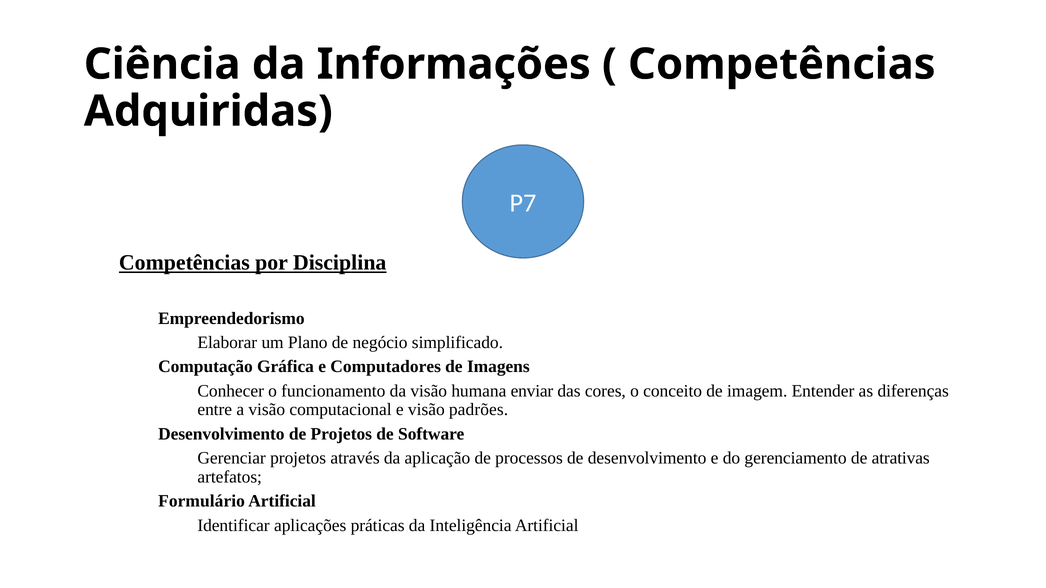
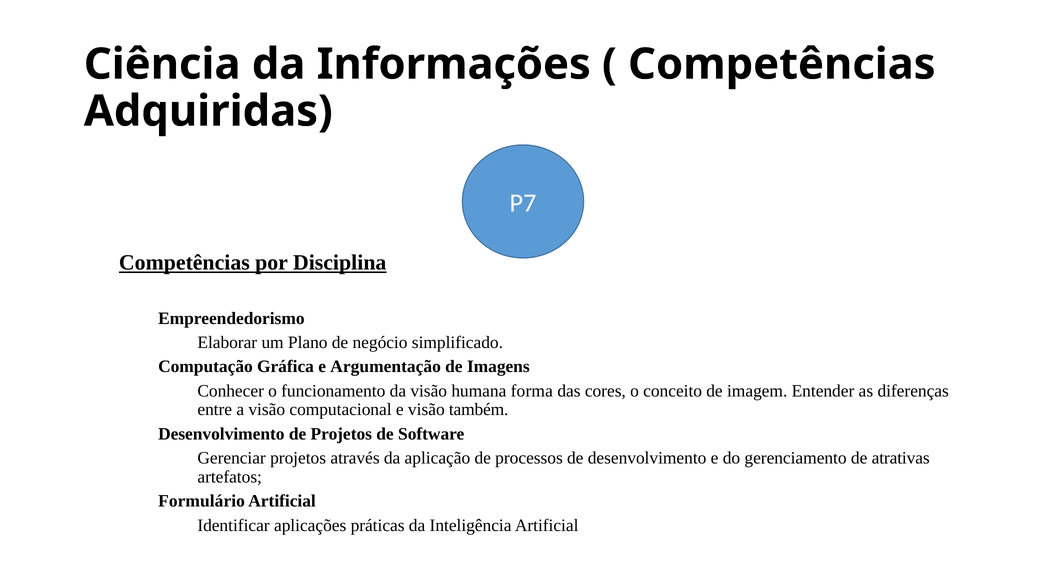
Computadores: Computadores -> Argumentação (386, 367)
enviar: enviar -> forma (532, 391)
padrões: padrões -> também (479, 410)
